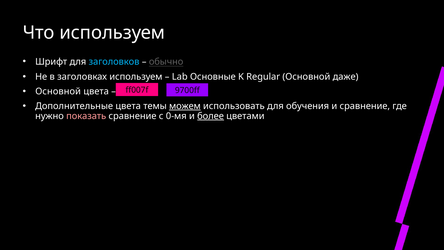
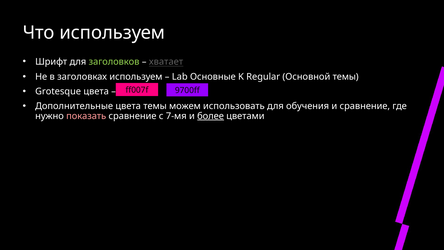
заголовков colour: light blue -> light green (114, 62)
обычно: обычно -> хватает (166, 62)
Основной даже: даже -> темы (346, 77)
Основной: Основной -> Grotesque (58, 91)
можем underline: present -> none (185, 106)
0-мя: 0-мя -> 7-мя (176, 116)
